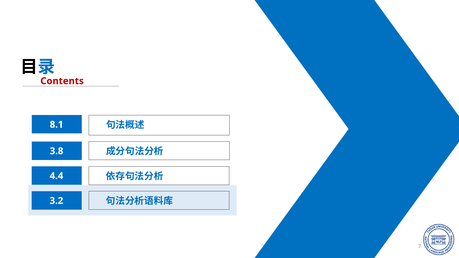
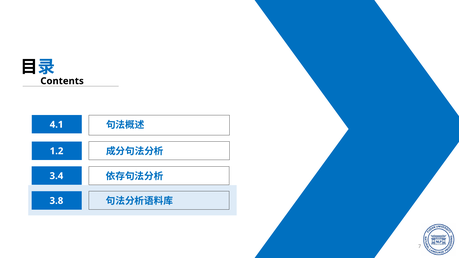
Contents colour: red -> black (62, 81)
8.1: 8.1 -> 4.1 (57, 125)
3.8: 3.8 -> 1.2 (57, 151)
4.4: 4.4 -> 3.4 (56, 176)
3.2: 3.2 -> 3.8 (56, 201)
